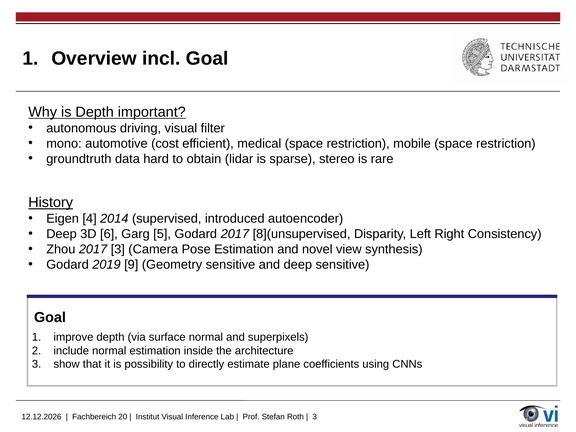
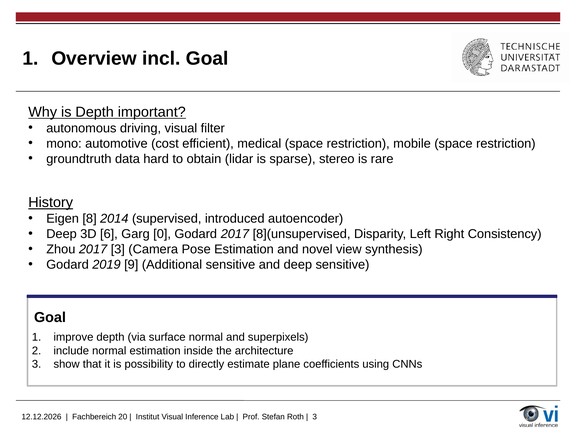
4: 4 -> 8 (90, 219)
5: 5 -> 0 (162, 234)
Geometry: Geometry -> Additional (172, 265)
